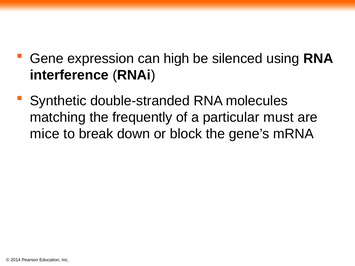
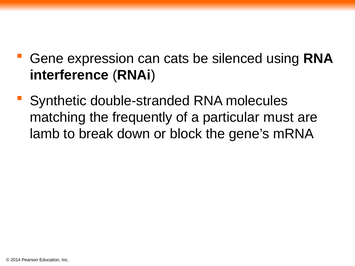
high: high -> cats (176, 59)
mice: mice -> lamb (45, 134)
